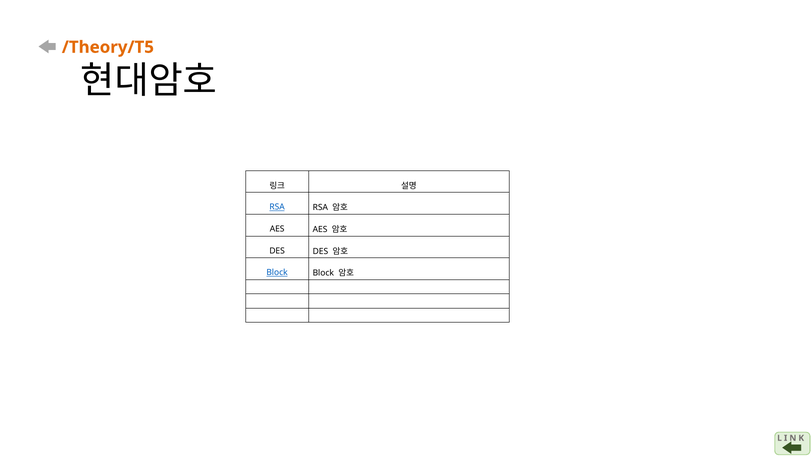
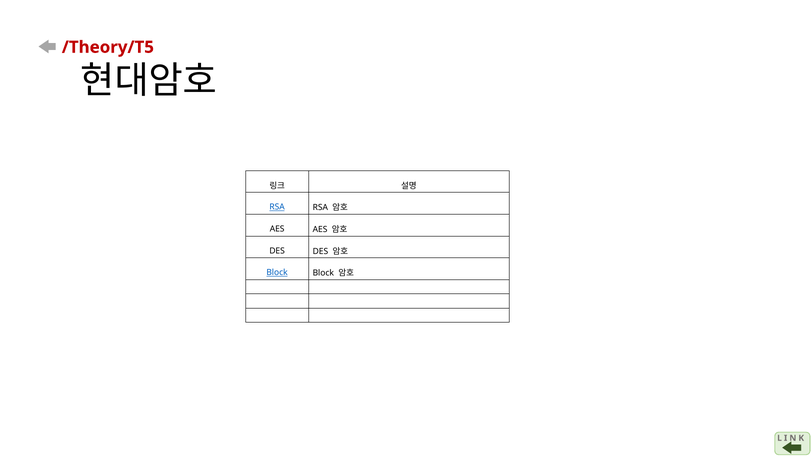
/Theory/T5 colour: orange -> red (108, 47)
